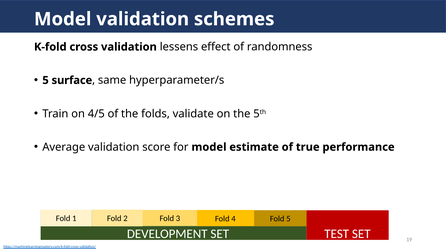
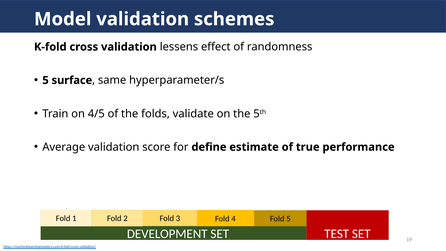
for model: model -> define (209, 147)
